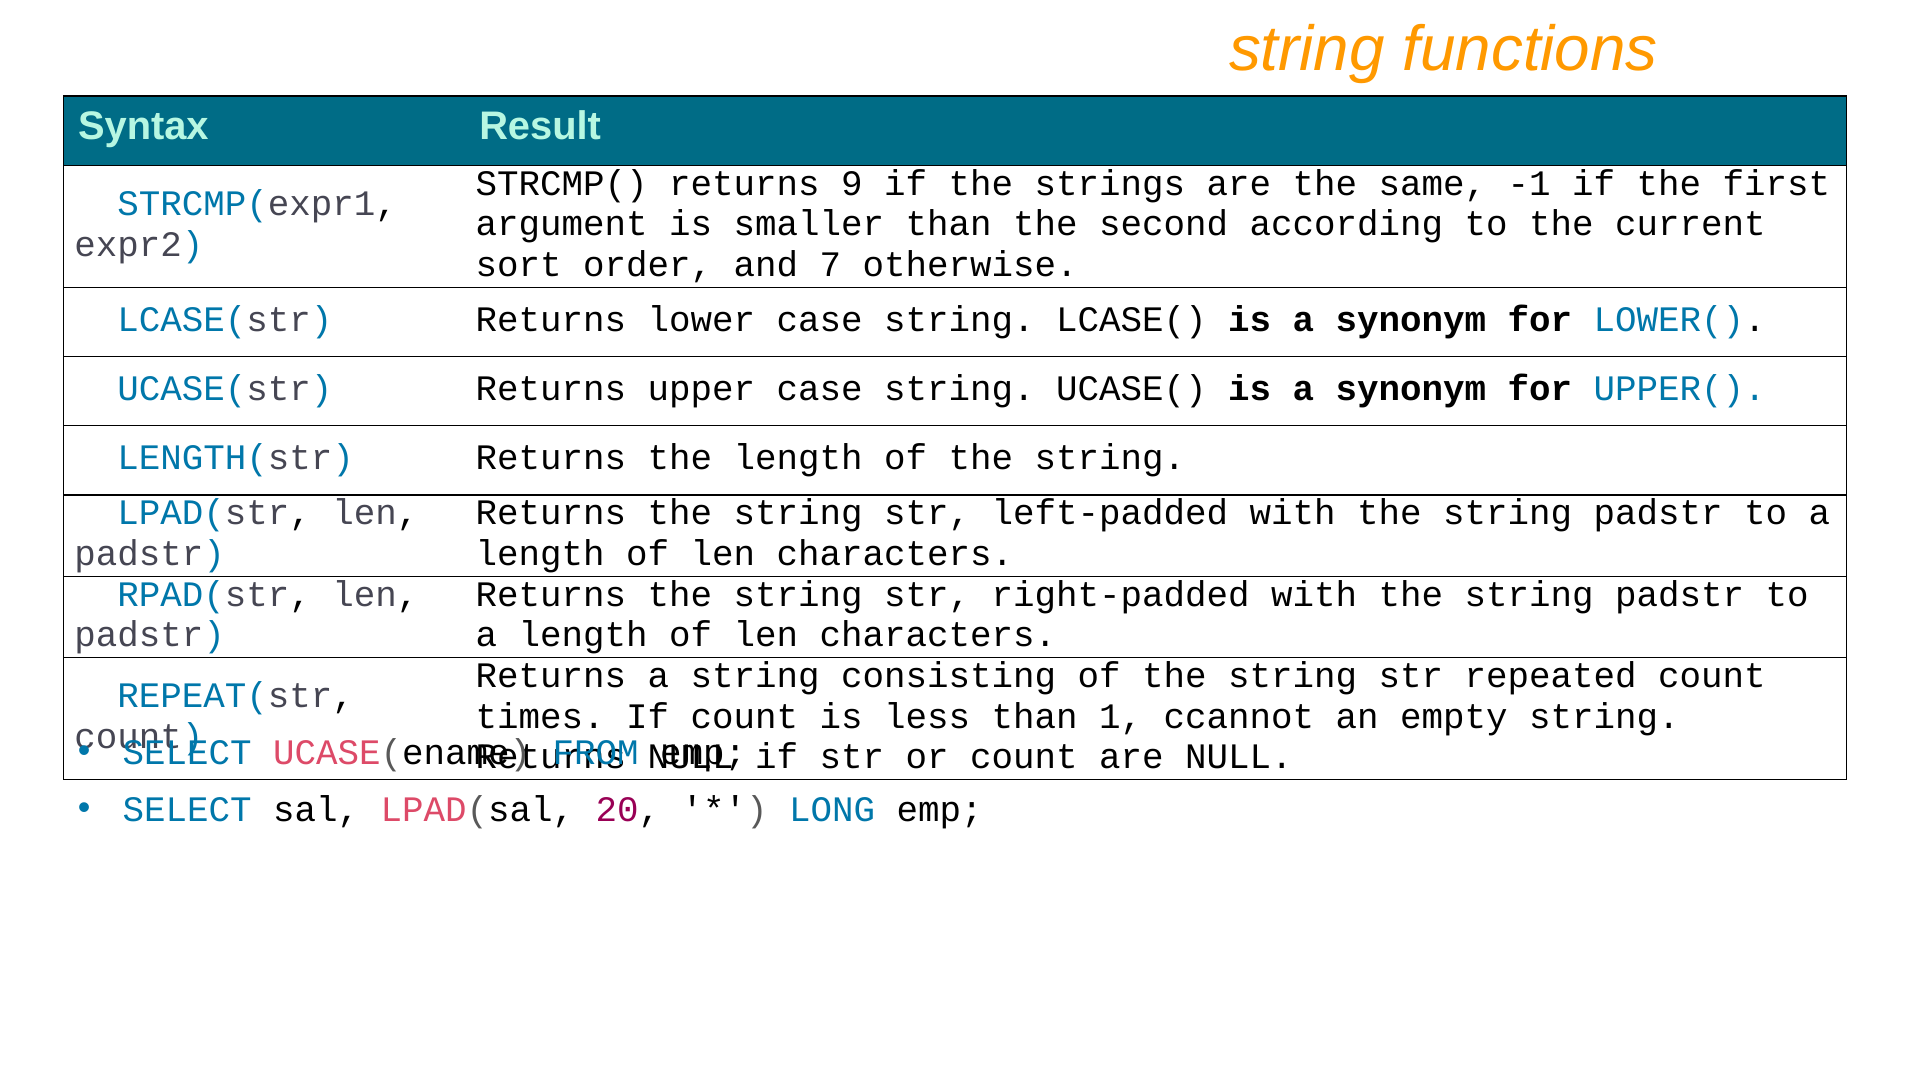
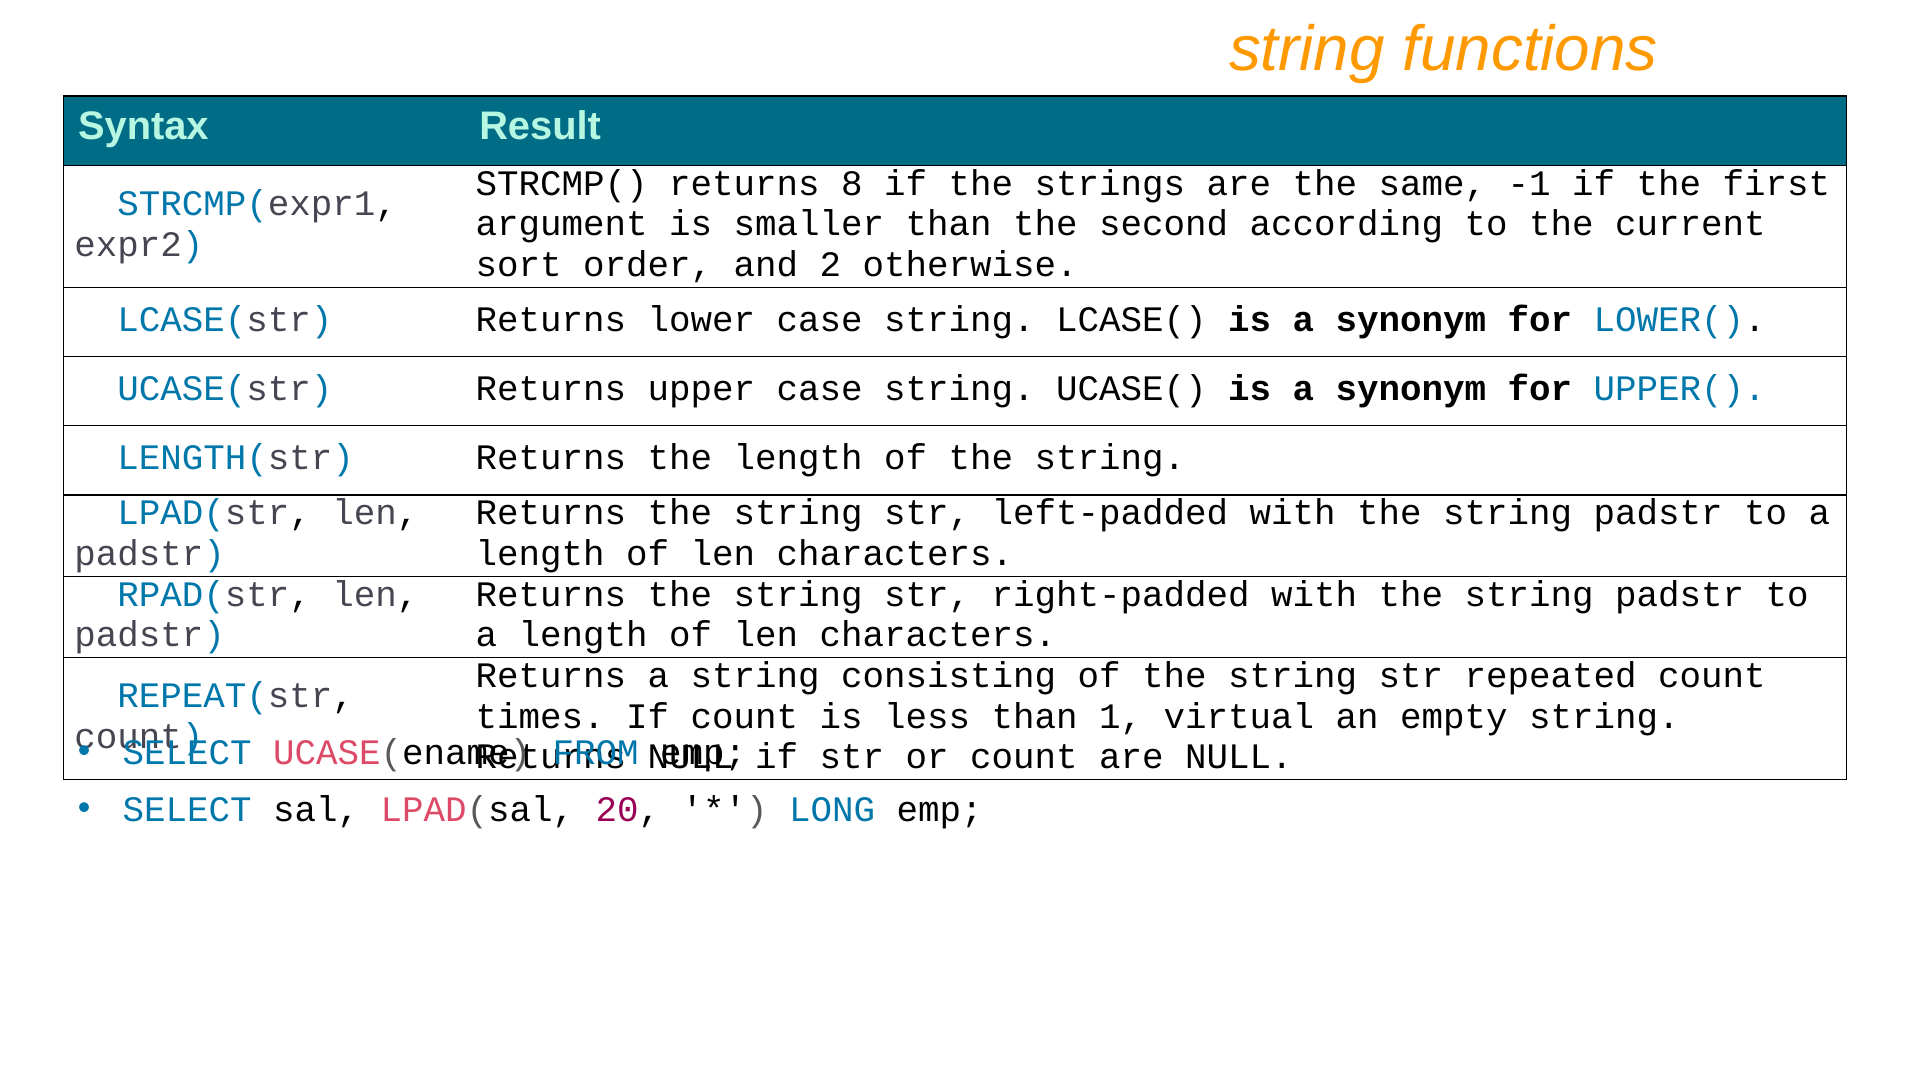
9: 9 -> 8 (852, 183)
7: 7 -> 2 (830, 264)
ccannot: ccannot -> virtual (1239, 716)
